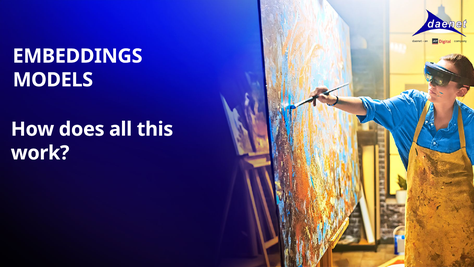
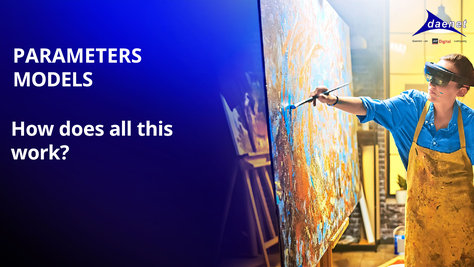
EMBEDDINGS: EMBEDDINGS -> PARAMETERS (77, 56)
